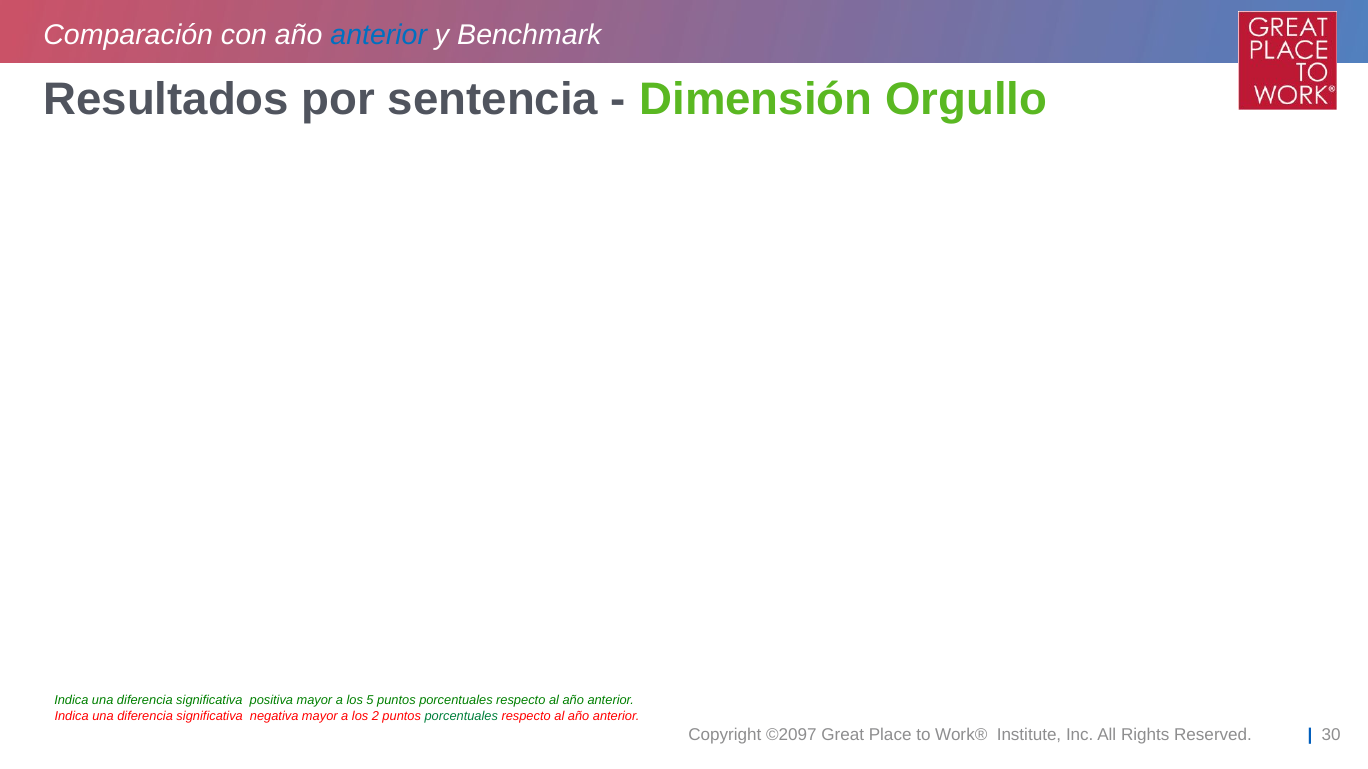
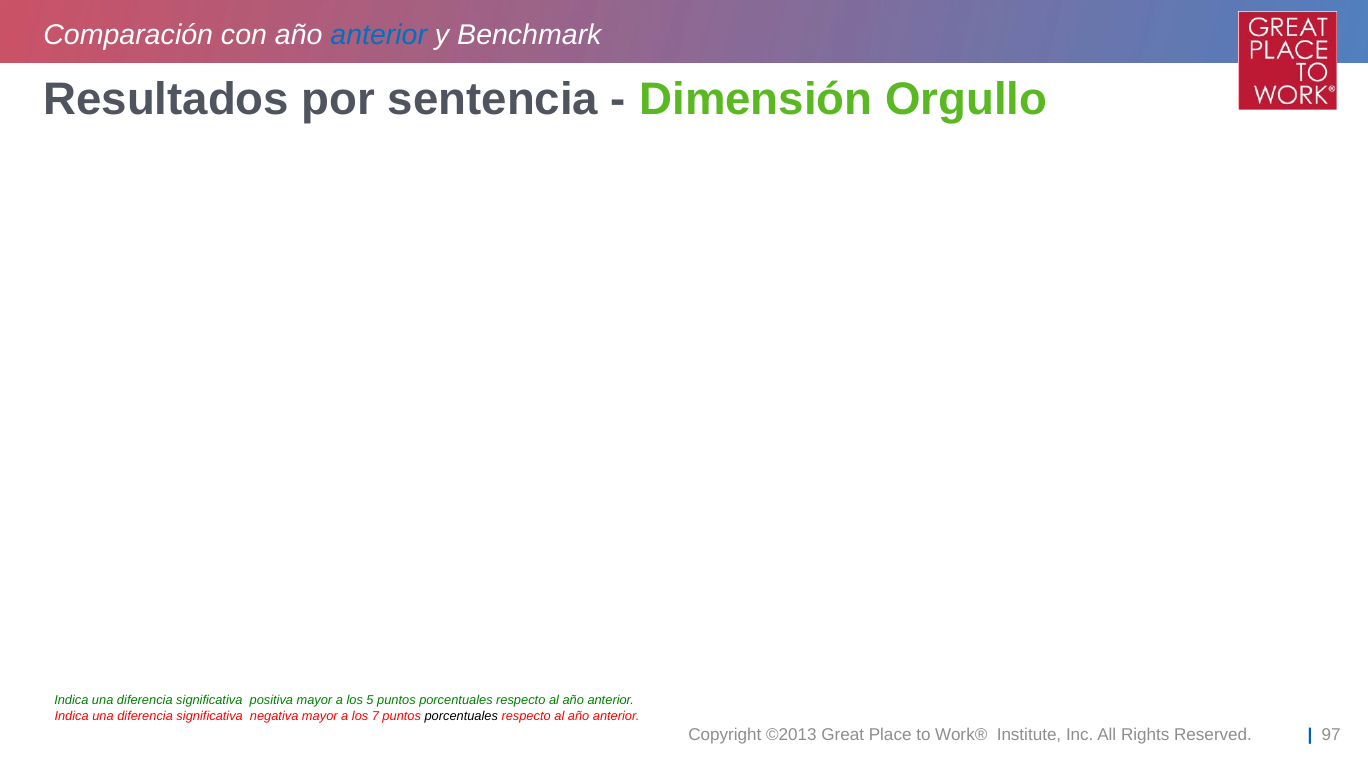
2: 2 -> 7 (375, 717)
porcentuales colour: green -> black (461, 717)
©2097: ©2097 -> ©2013 (791, 735)
30: 30 -> 97 (1331, 735)
